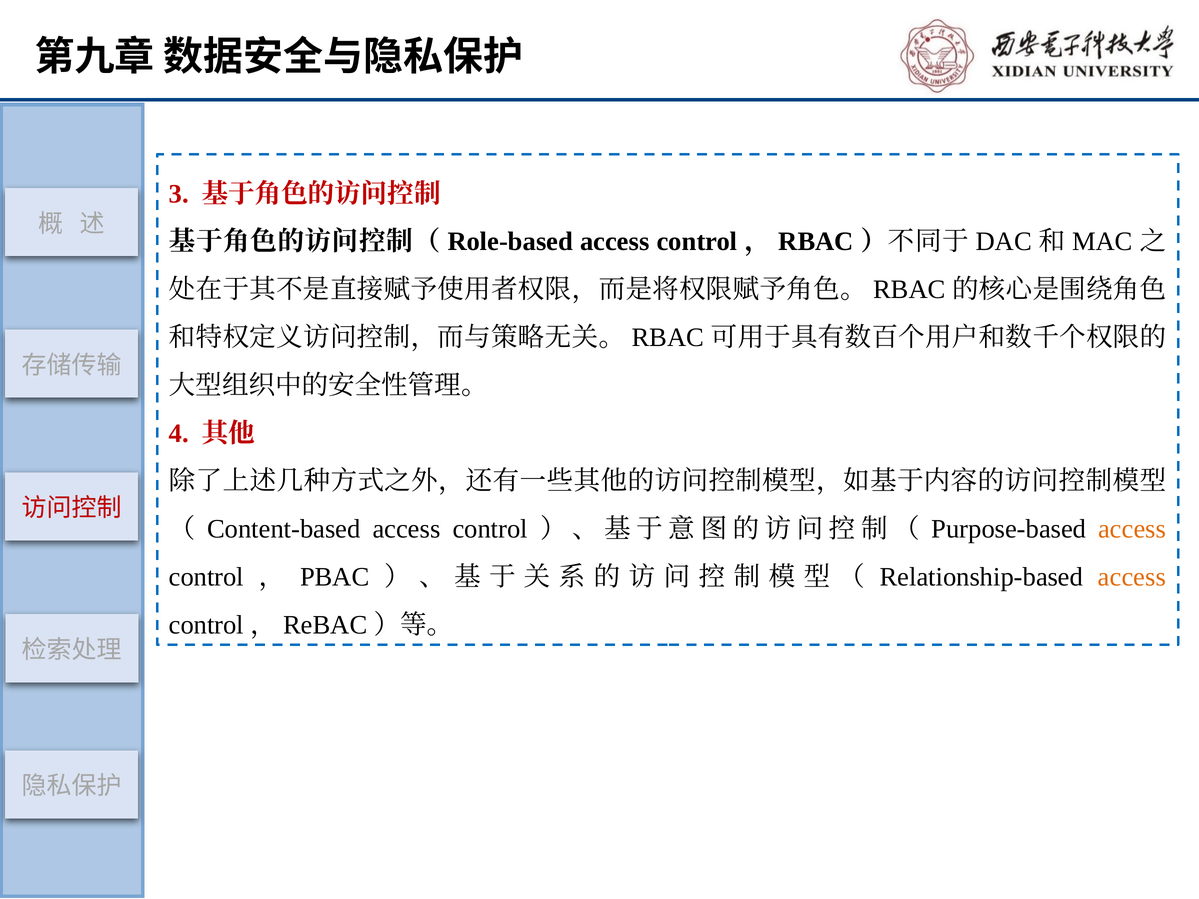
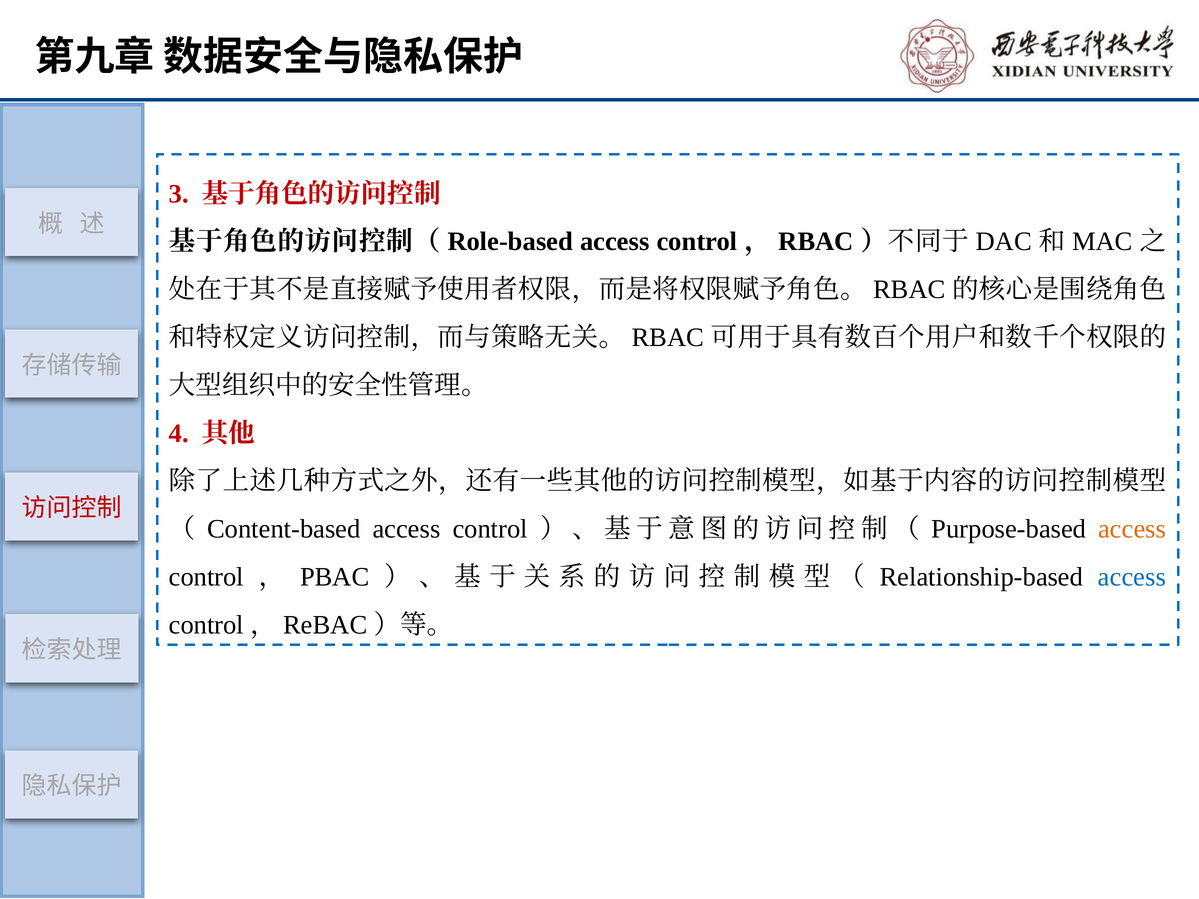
access colour: orange -> blue (1132, 577)
